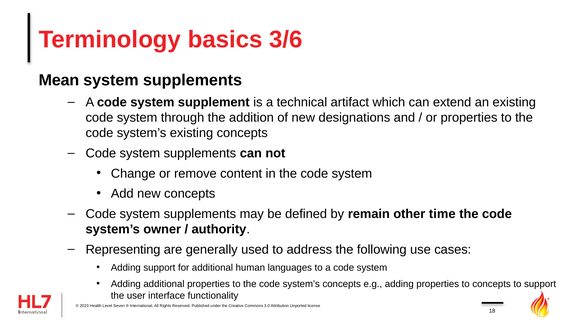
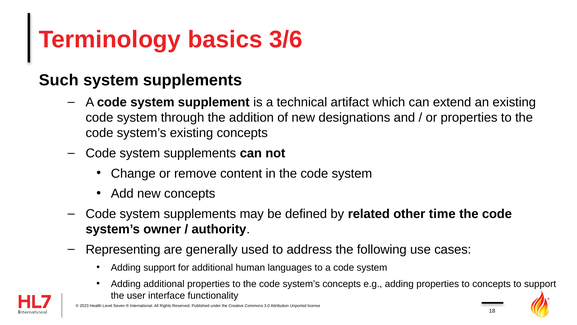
Mean: Mean -> Such (59, 80)
remain: remain -> related (369, 214)
